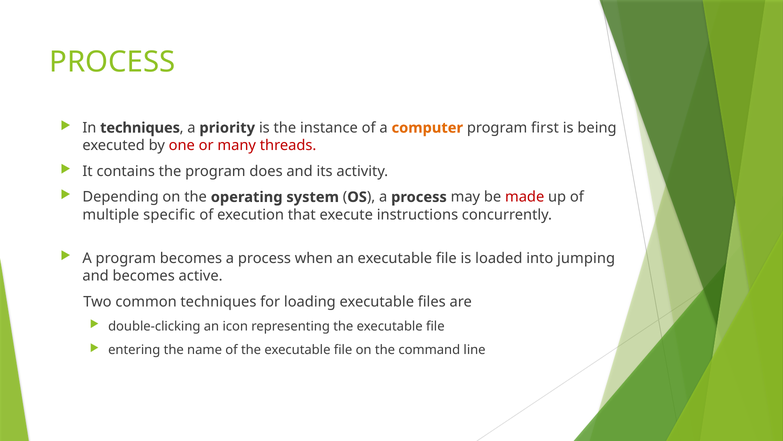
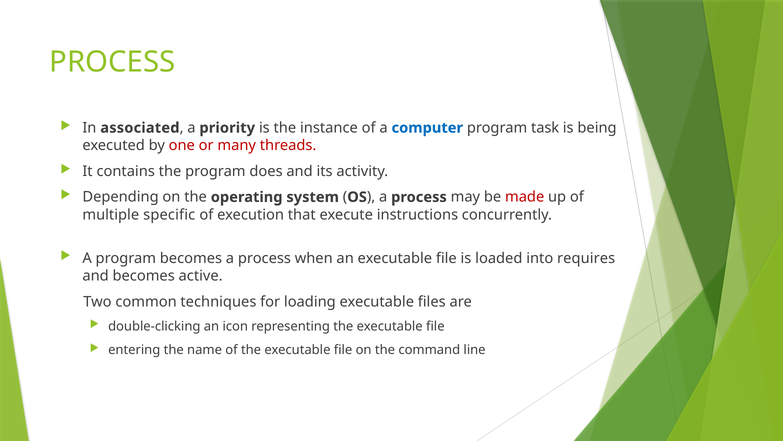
In techniques: techniques -> associated (140, 128)
computer colour: orange -> blue (427, 128)
first: first -> task (545, 128)
jumping: jumping -> requires (586, 258)
